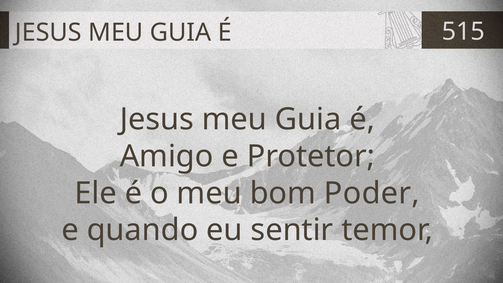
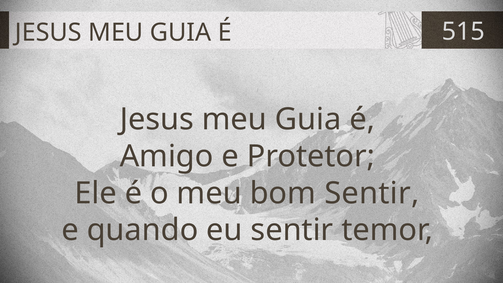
bom Poder: Poder -> Sentir (372, 193)
